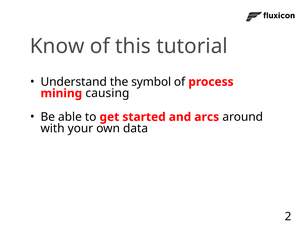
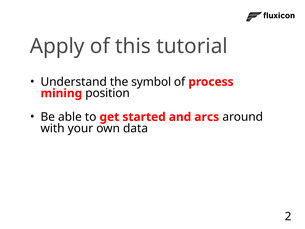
Know: Know -> Apply (57, 46)
causing: causing -> position (108, 93)
